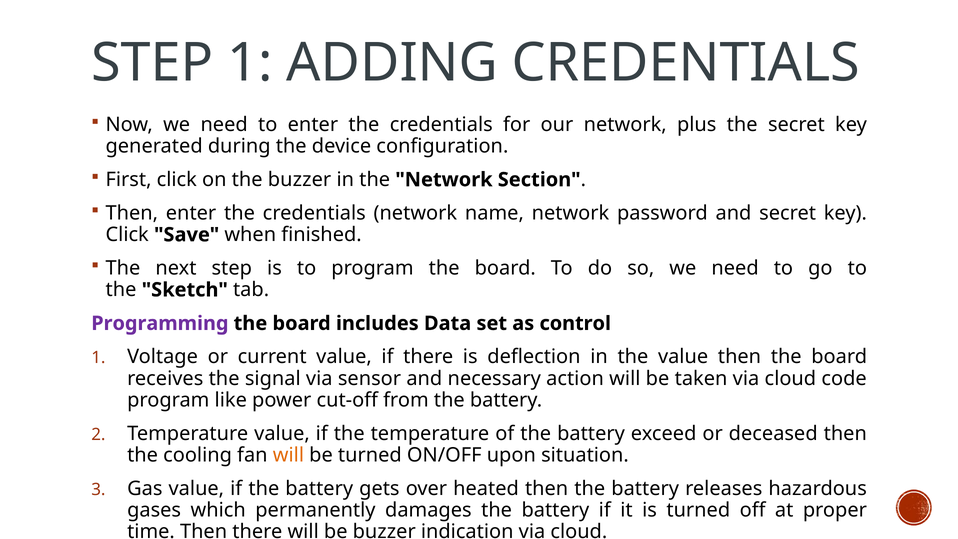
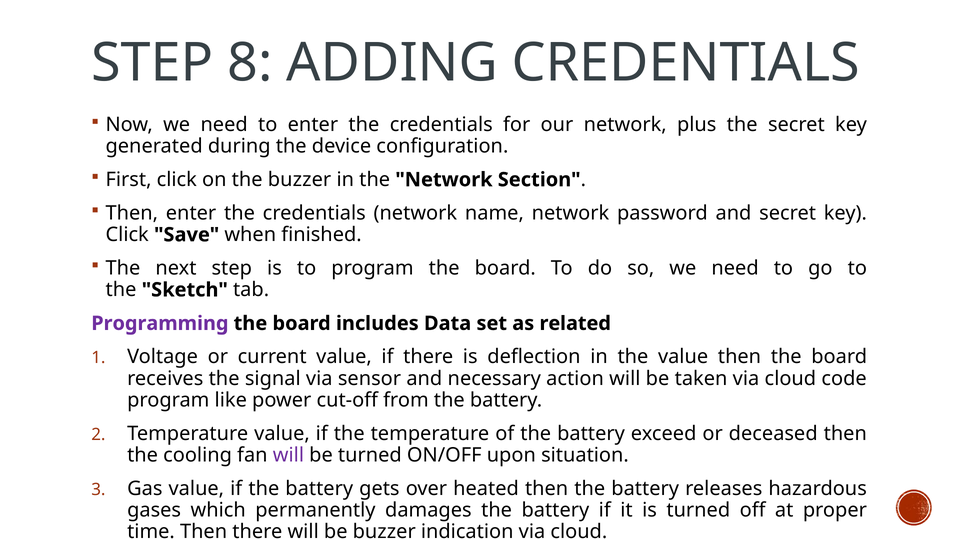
STEP 1: 1 -> 8 (250, 63)
control: control -> related (575, 323)
will colour: orange -> purple (288, 455)
